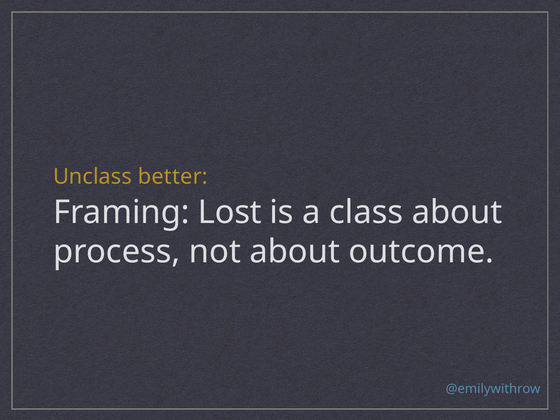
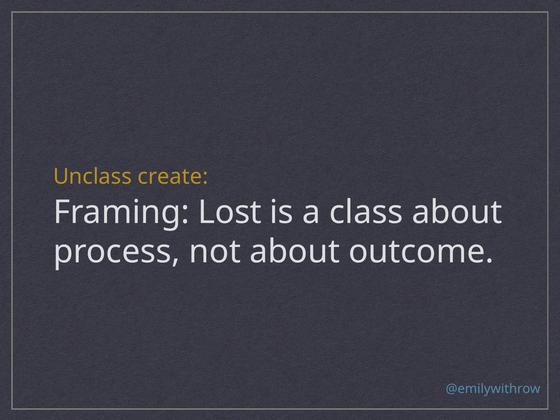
better: better -> create (173, 177)
